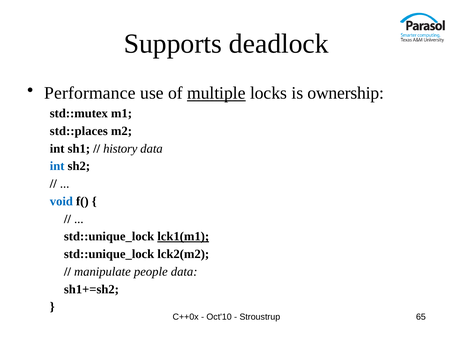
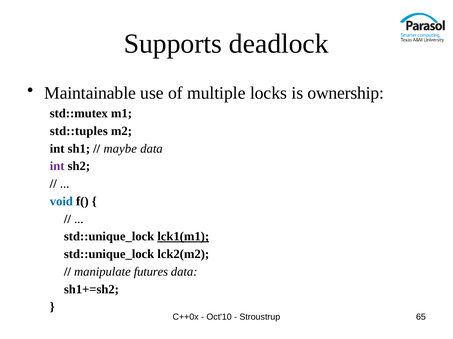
Performance: Performance -> Maintainable (90, 93)
multiple underline: present -> none (216, 93)
std::places: std::places -> std::tuples (79, 131)
history: history -> maybe (120, 149)
int colour: blue -> purple (57, 167)
people: people -> futures (151, 272)
